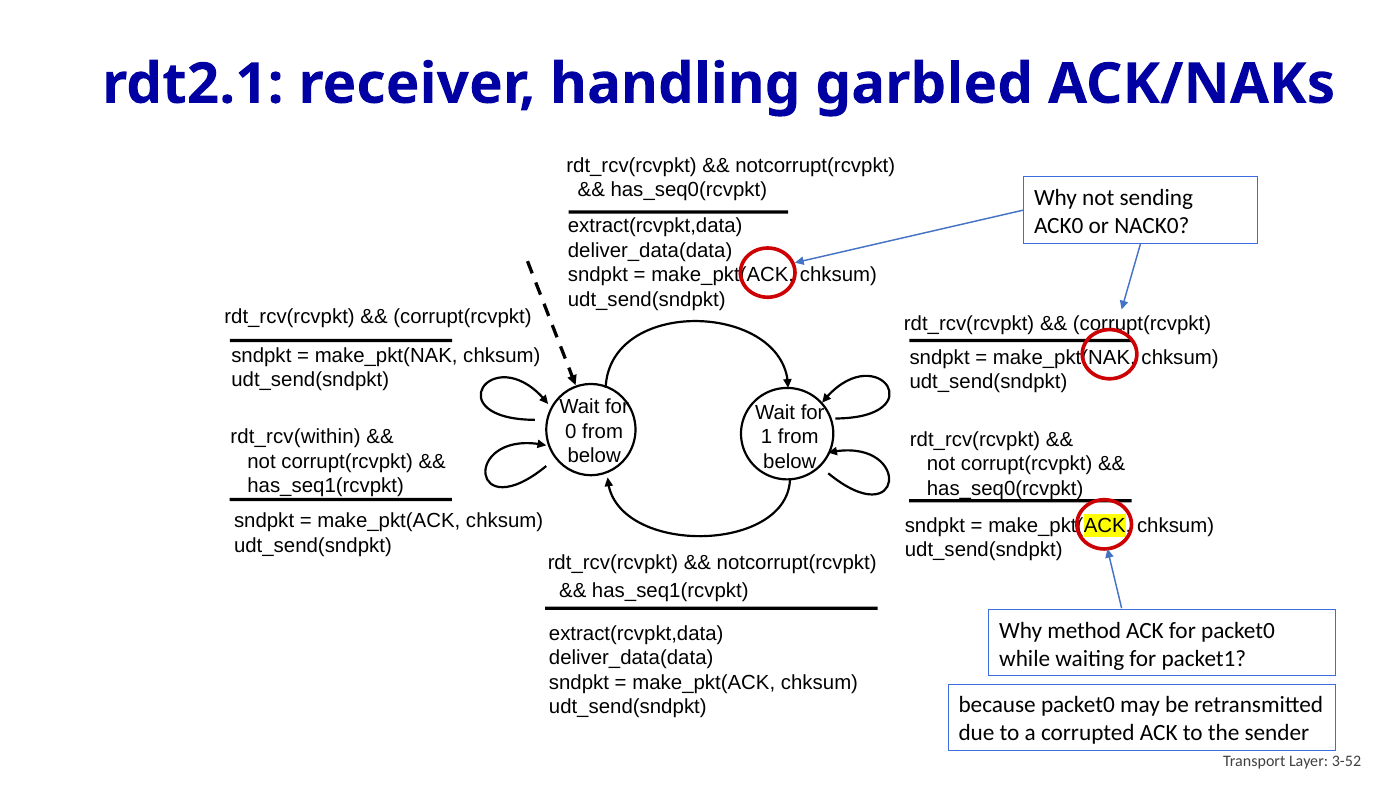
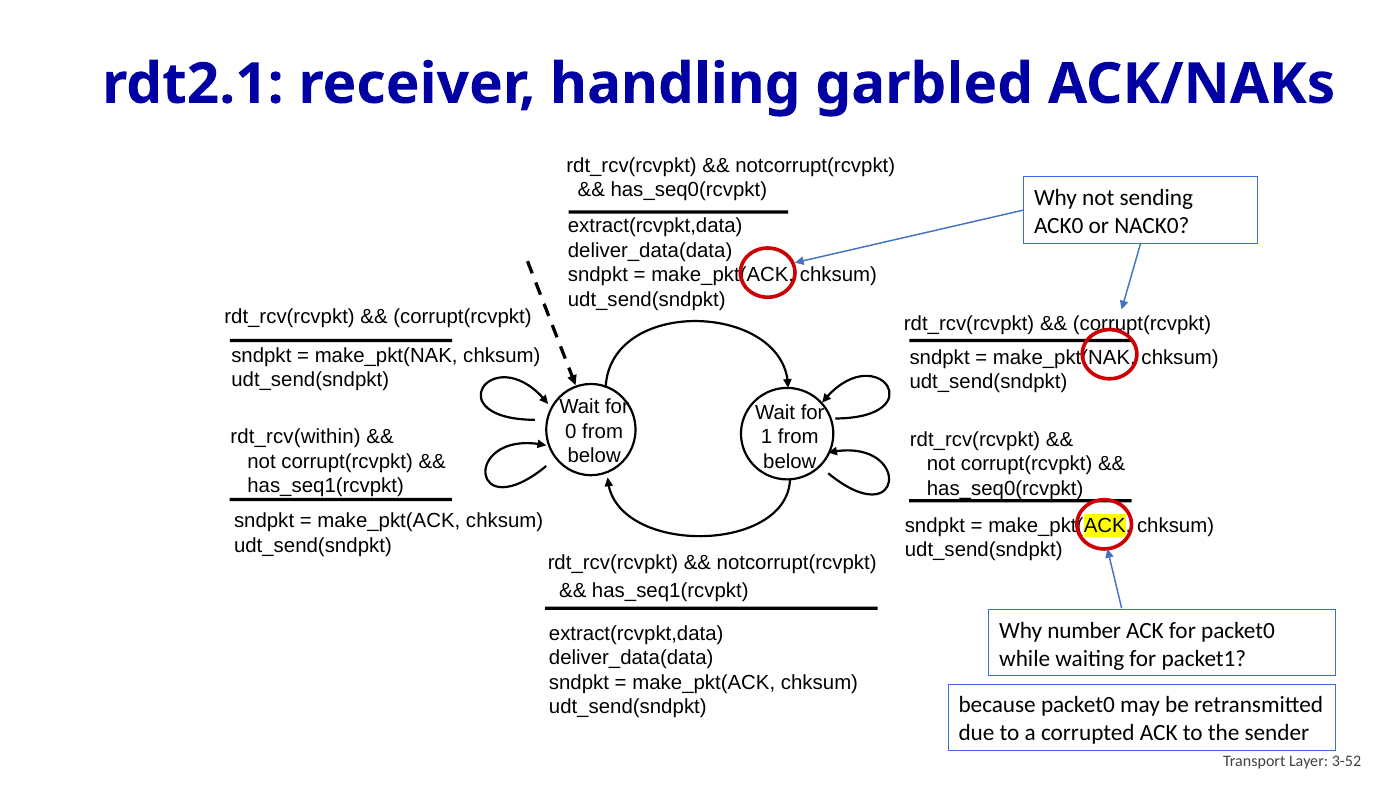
method: method -> number (1084, 630)
